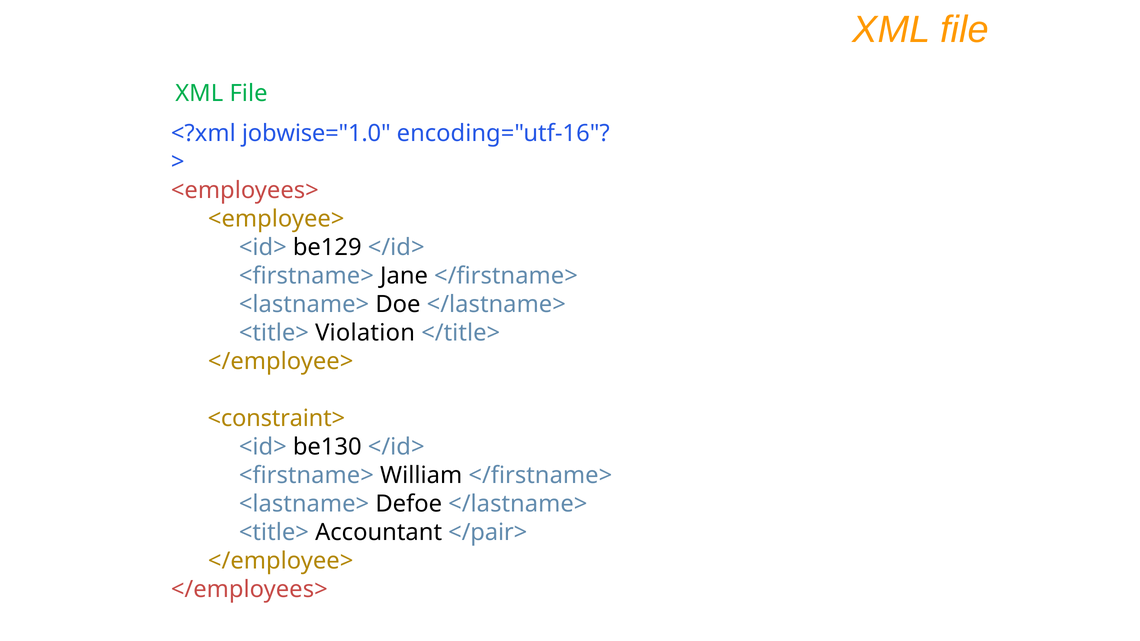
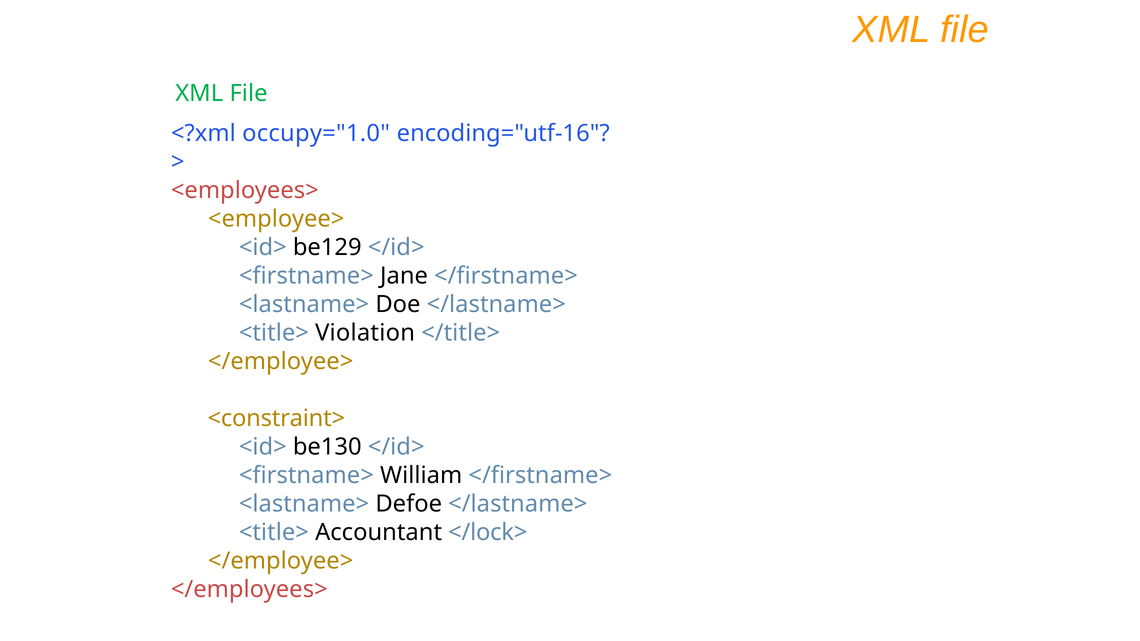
jobwise="1.0: jobwise="1.0 -> occupy="1.0 (316, 134)
</pair>: </pair> -> </lock> (488, 533)
